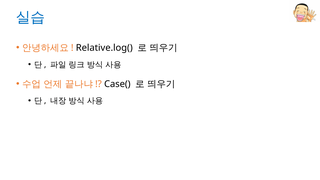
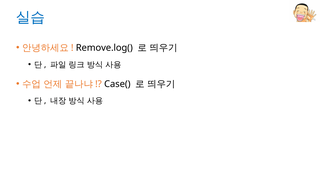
Relative.log(: Relative.log( -> Remove.log( (104, 48)
